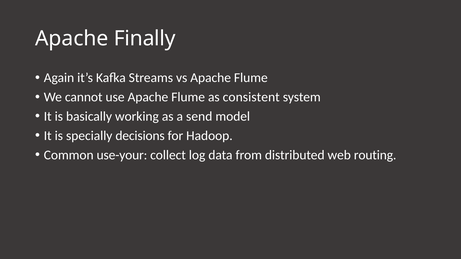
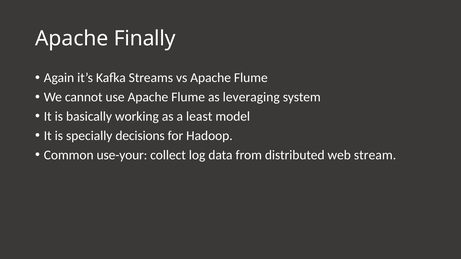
consistent: consistent -> leveraging (251, 97)
send: send -> least (199, 117)
routing: routing -> stream (375, 155)
